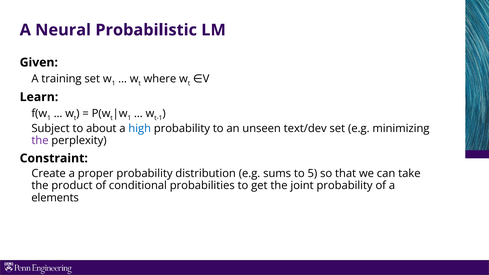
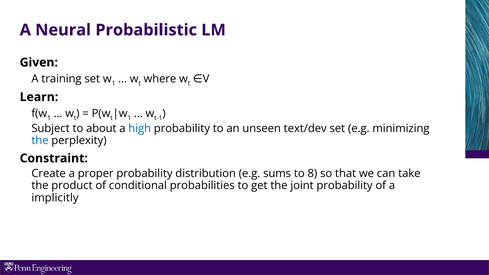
the colour: purple -> blue (40, 141)
5: 5 -> 8 (312, 174)
elements: elements -> implicitly (55, 198)
